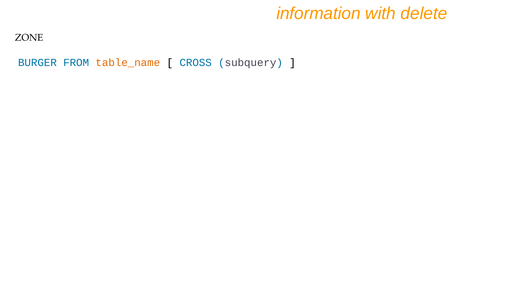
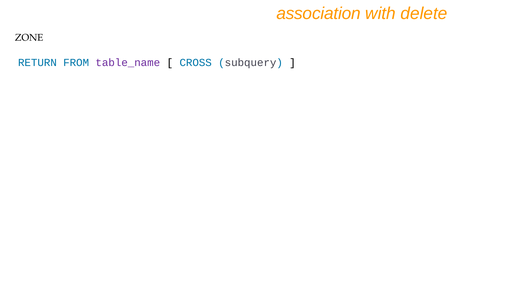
information: information -> association (319, 13)
BURGER: BURGER -> RETURN (37, 63)
table_name colour: orange -> purple (128, 63)
